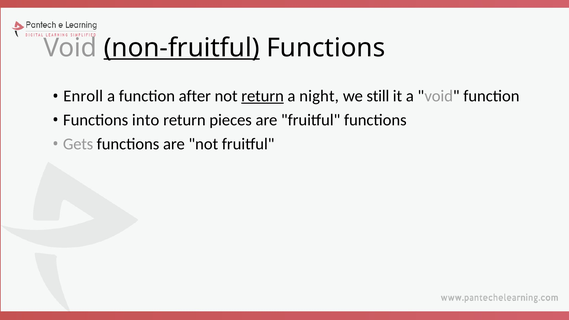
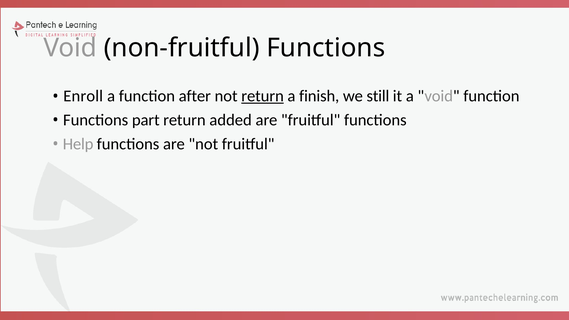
non-fruitful underline: present -> none (182, 48)
night: night -> finish (319, 96)
into: into -> part (146, 120)
pieces: pieces -> added (231, 120)
Gets: Gets -> Help (78, 144)
